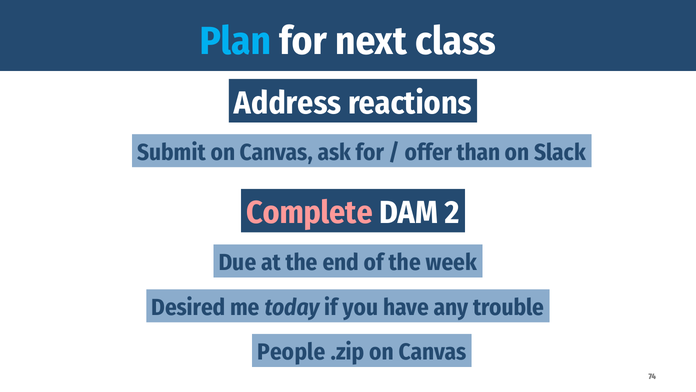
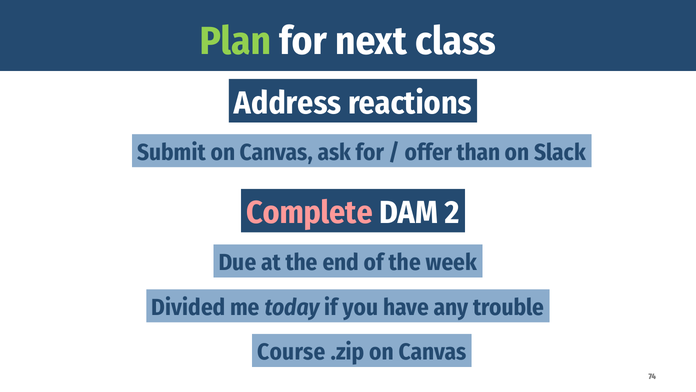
Plan colour: light blue -> light green (236, 41)
Desired: Desired -> Divided (188, 307)
People: People -> Course (291, 352)
